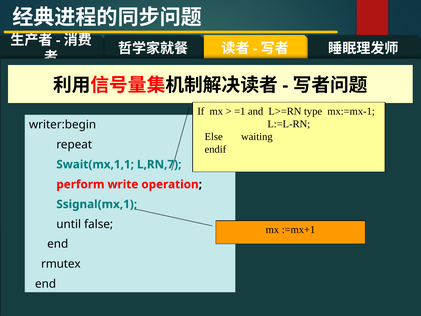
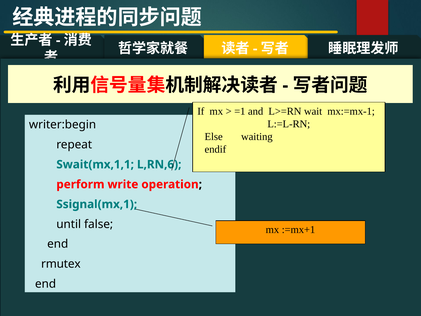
type: type -> wait (313, 111)
L,RN,7: L,RN,7 -> L,RN,6 (159, 164)
